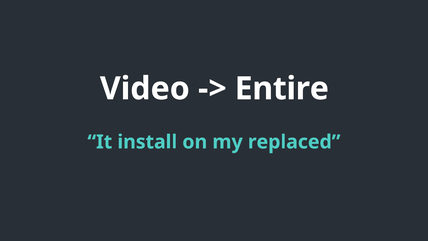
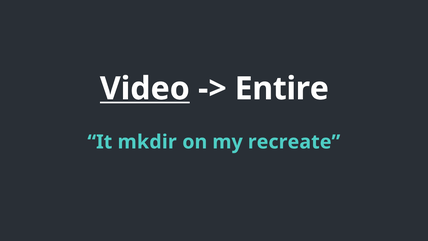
Video underline: none -> present (145, 89)
install: install -> mkdir (147, 142)
replaced: replaced -> recreate (294, 142)
